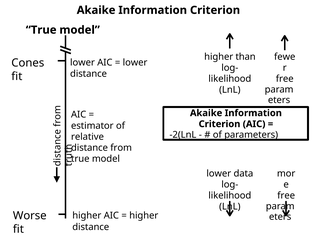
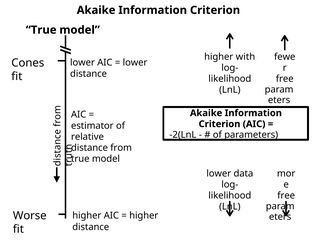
than: than -> with (245, 57)
